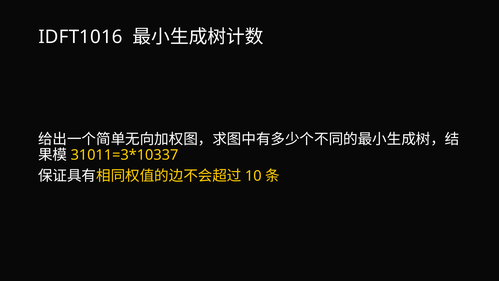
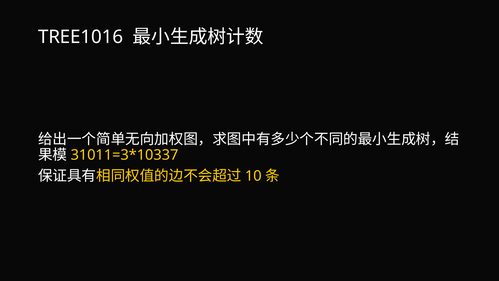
IDFT1016: IDFT1016 -> TREE1016 (81, 37)
